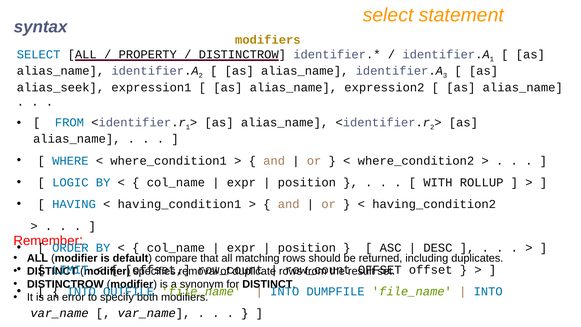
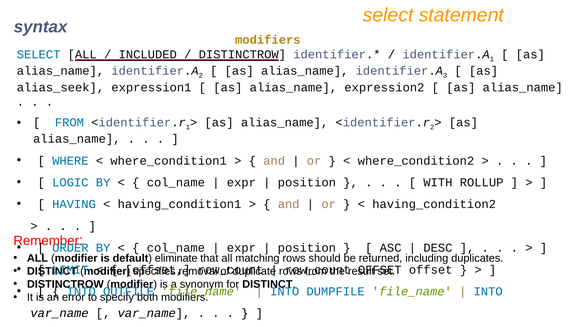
PROPERTY: PROPERTY -> INCLUDED (148, 54)
compare: compare -> eliminate (176, 258)
